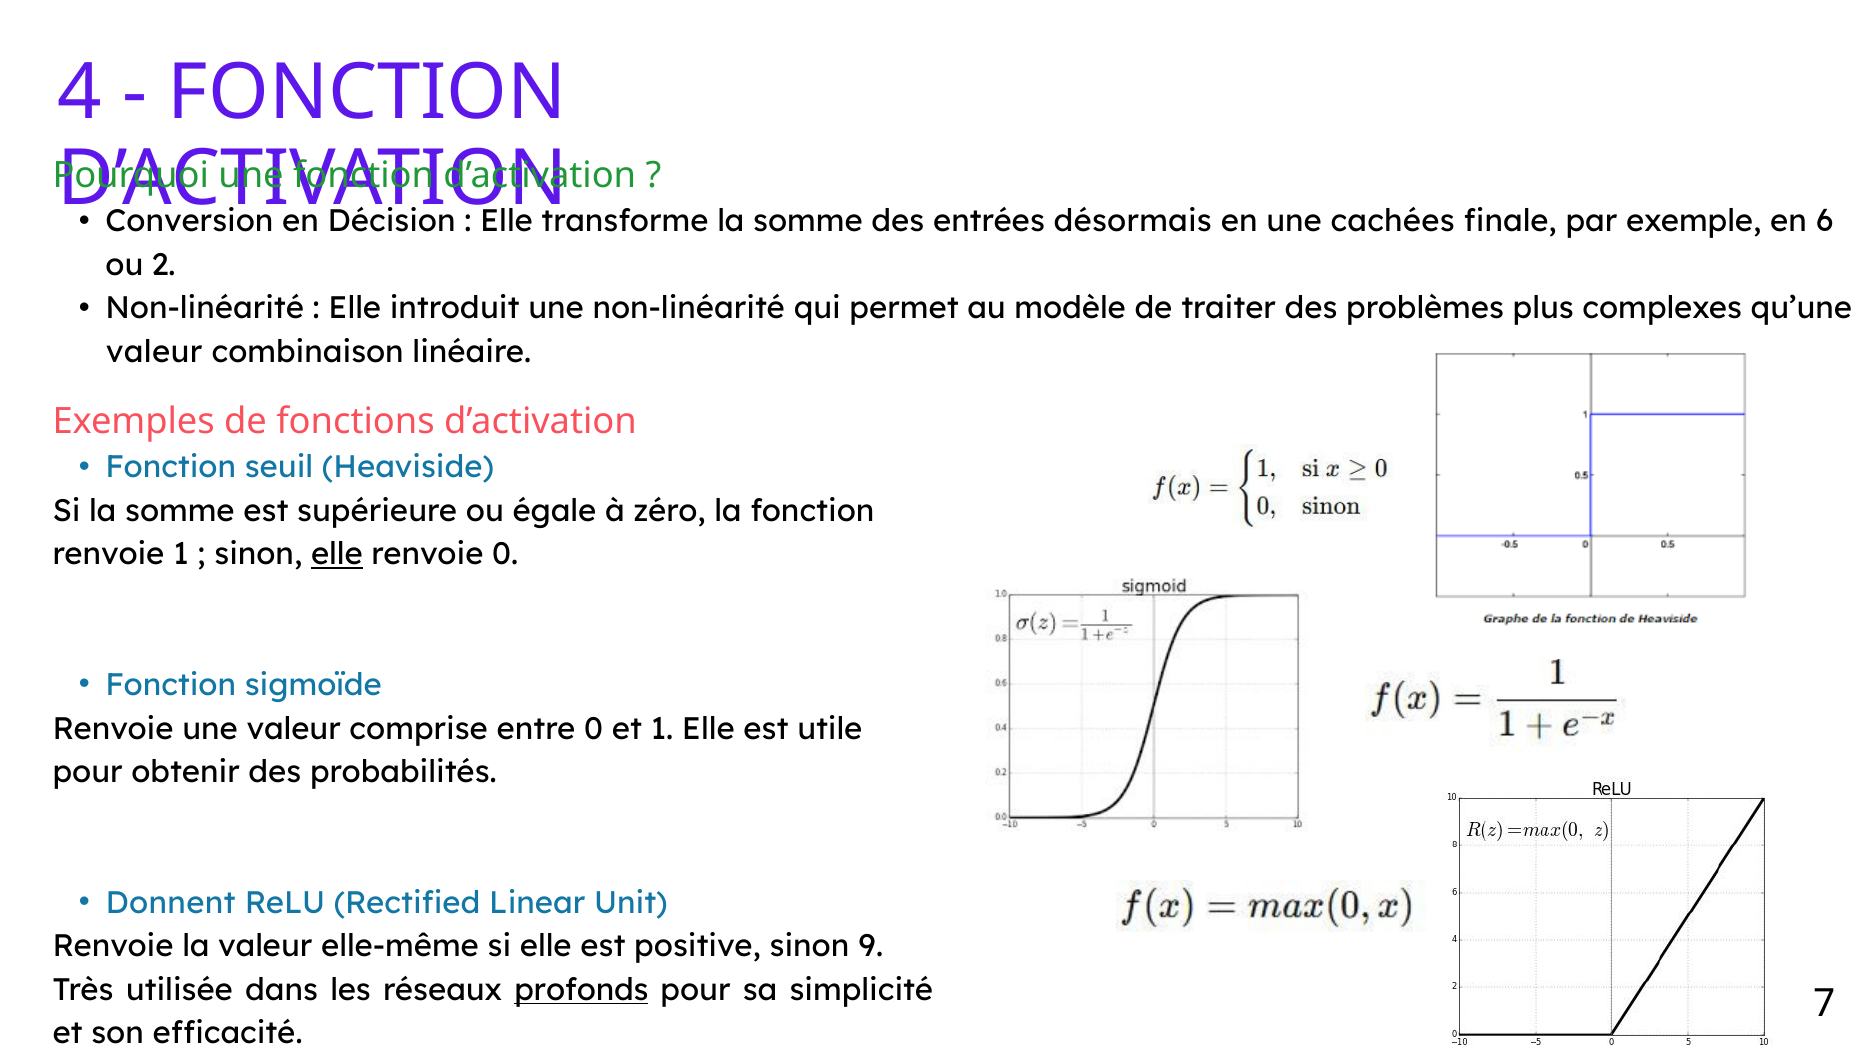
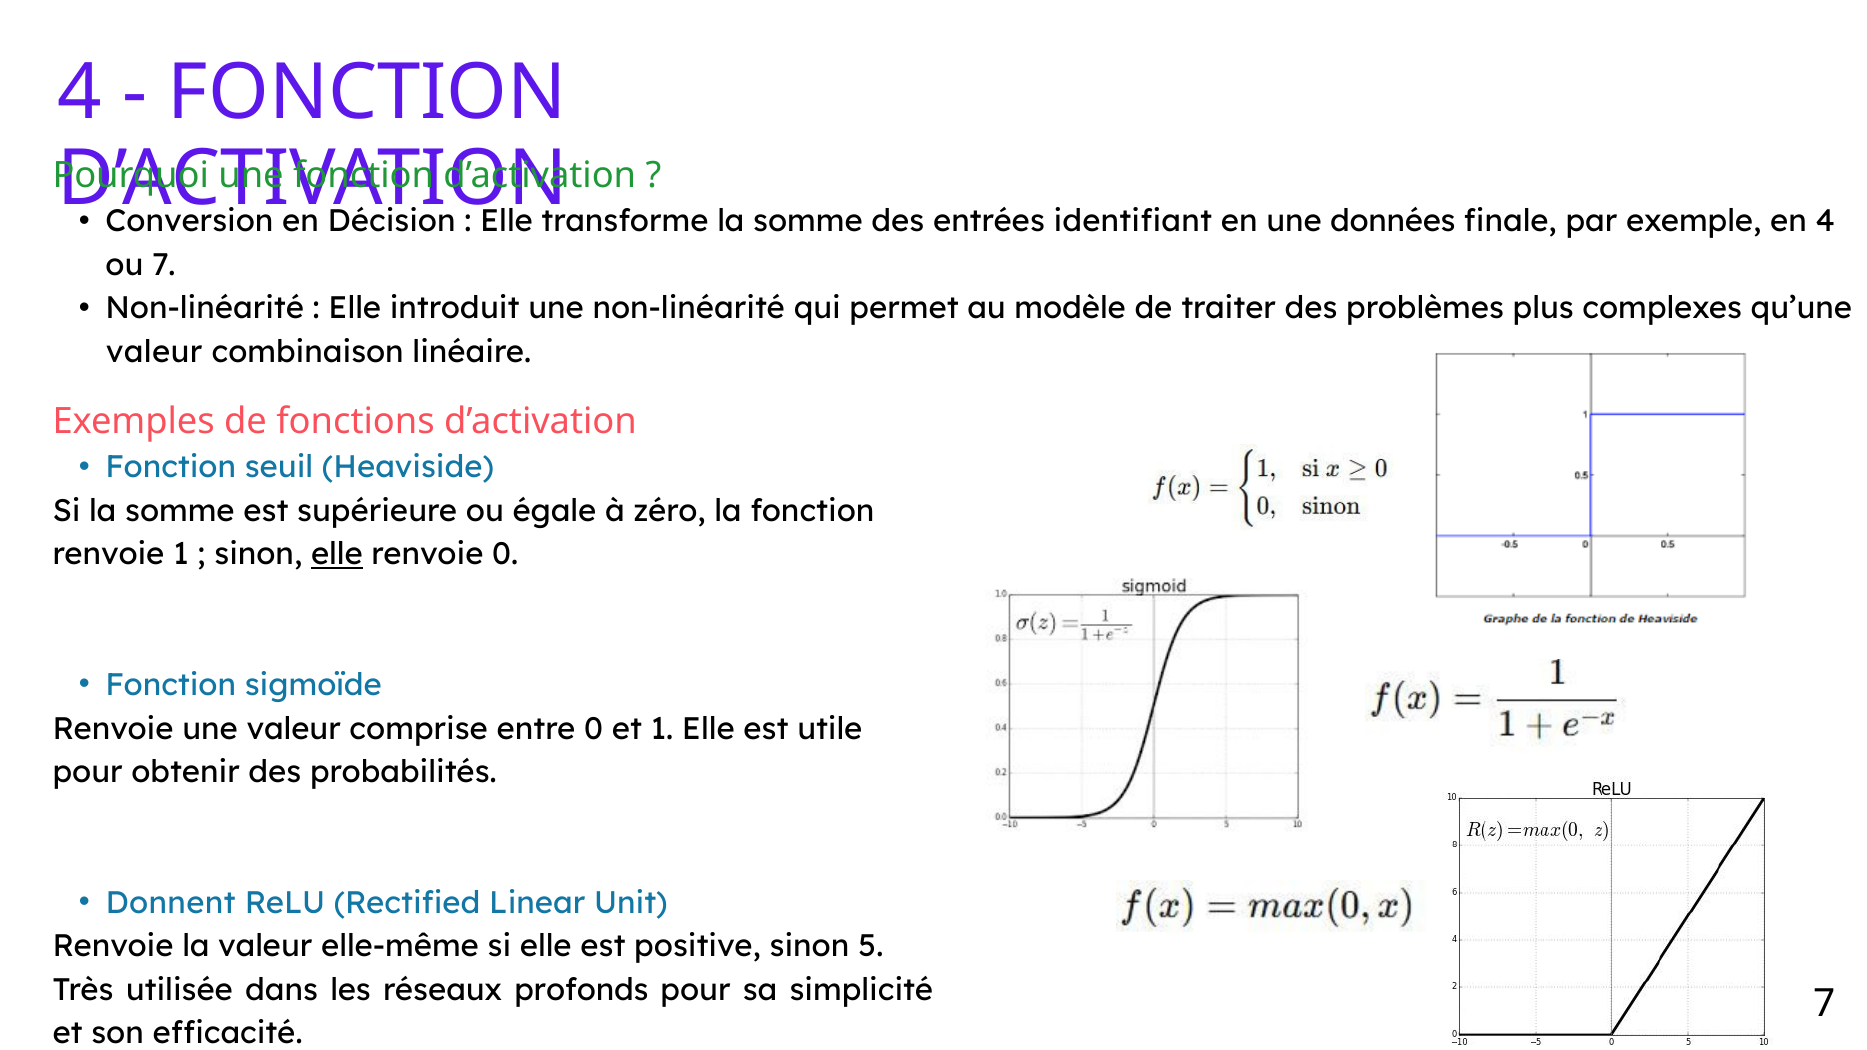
désormais: désormais -> identifiant (1133, 222)
cachées: cachées -> données (1393, 222)
en 6: 6 -> 4 (1825, 222)
ou 2: 2 -> 7 (164, 265)
9: 9 -> 5 (871, 947)
profonds underline: present -> none (581, 990)
